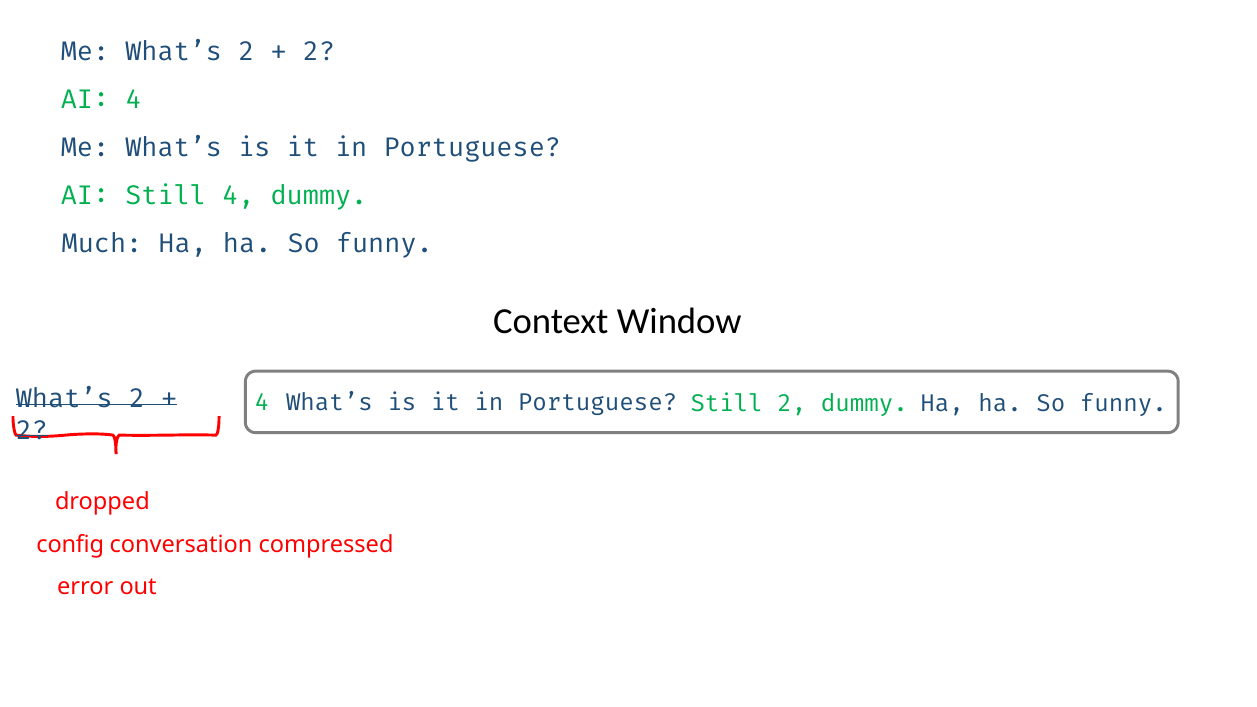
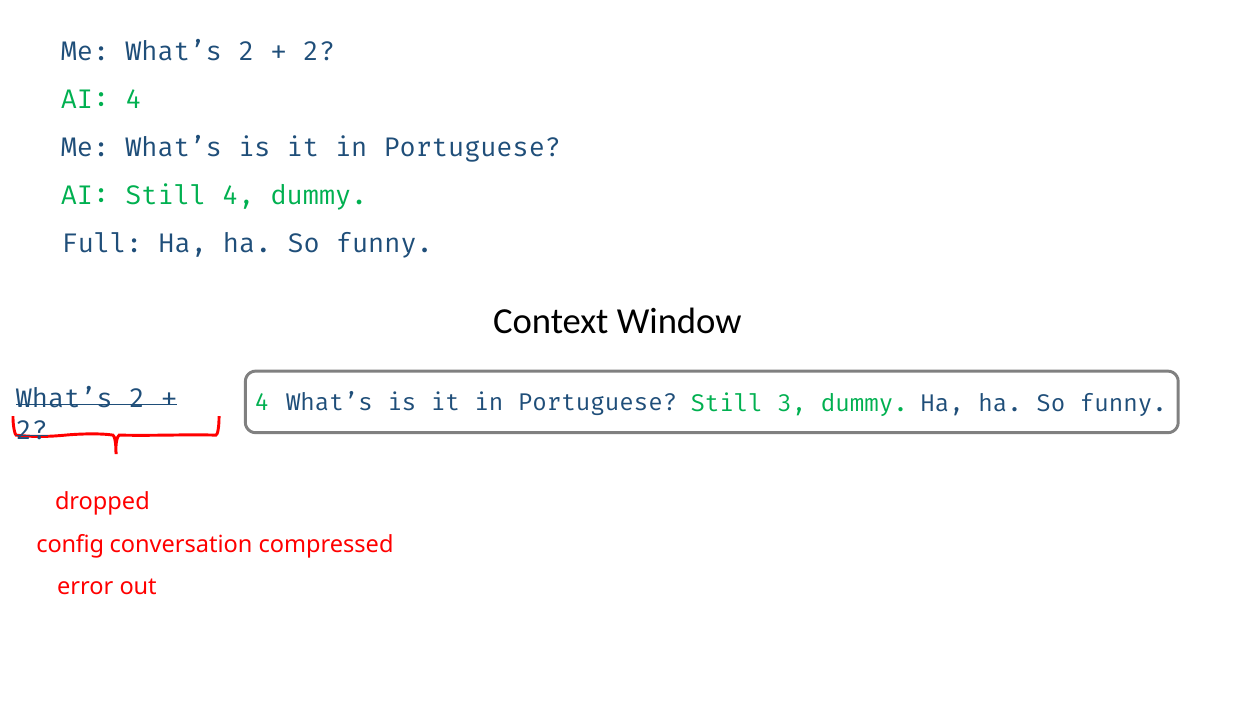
Much: Much -> Full (102, 244)
Still 2: 2 -> 3 (792, 404)
